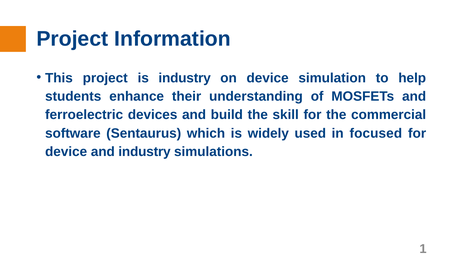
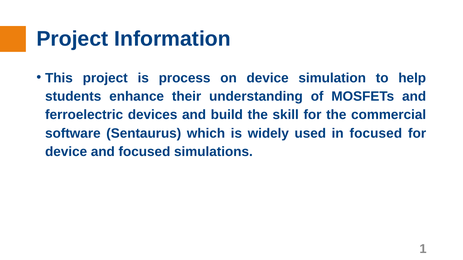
is industry: industry -> process (185, 78)
and industry: industry -> focused (144, 152)
